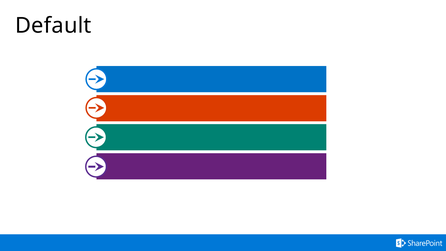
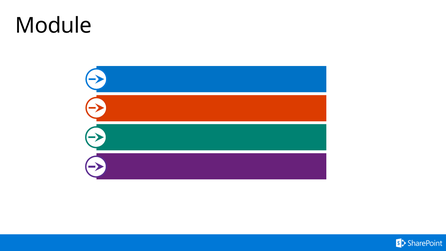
Default: Default -> Module (54, 26)
